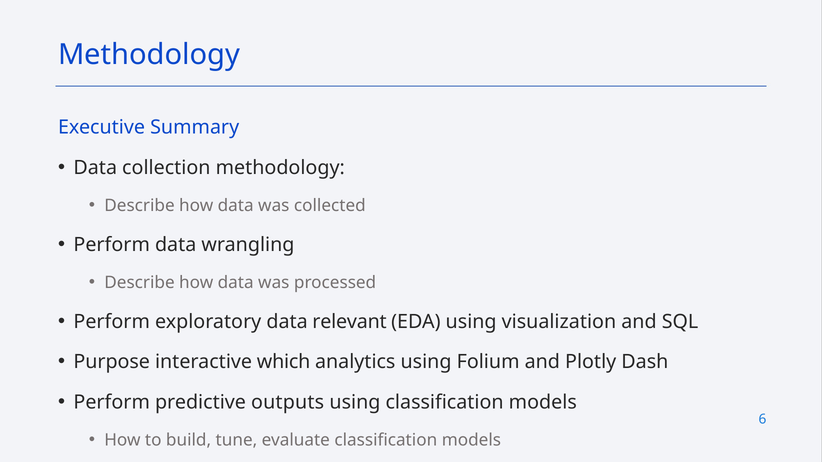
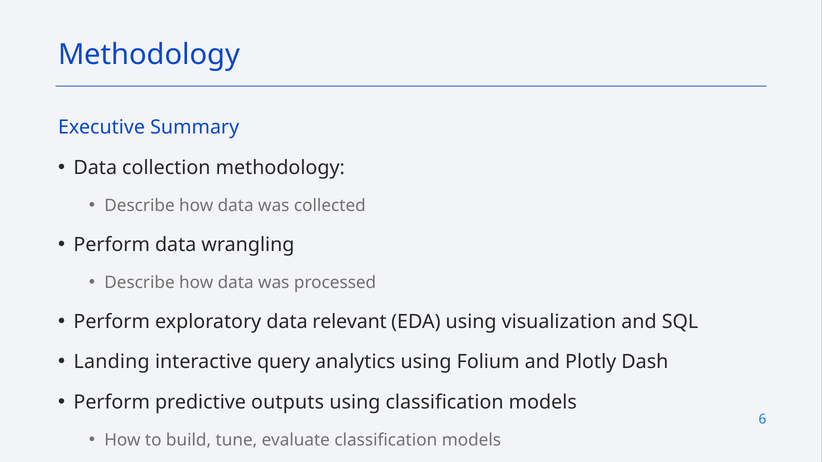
Purpose: Purpose -> Landing (112, 362)
which: which -> query (284, 362)
